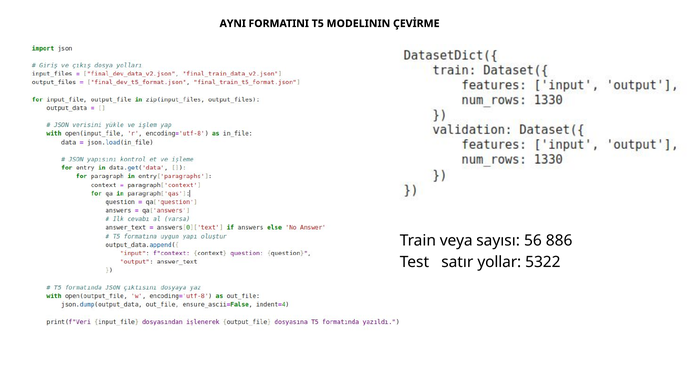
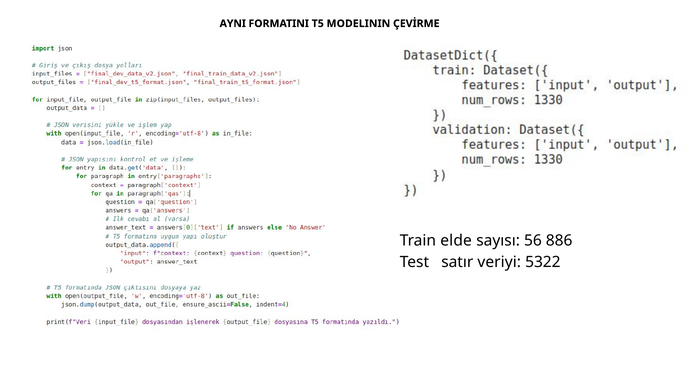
veya: veya -> elde (456, 240)
yollar: yollar -> veriyi (499, 262)
